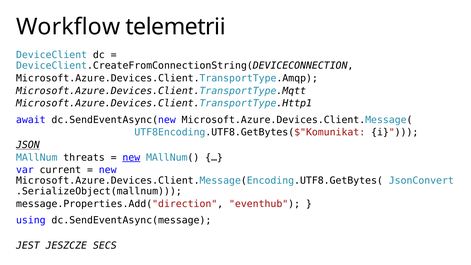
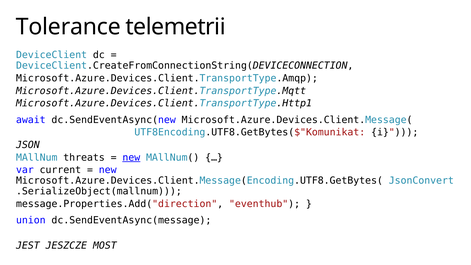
Workflow: Workflow -> Tolerance (68, 27)
JSON underline: present -> none (28, 145)
using: using -> union (31, 220)
SECS: SECS -> MOST (105, 245)
